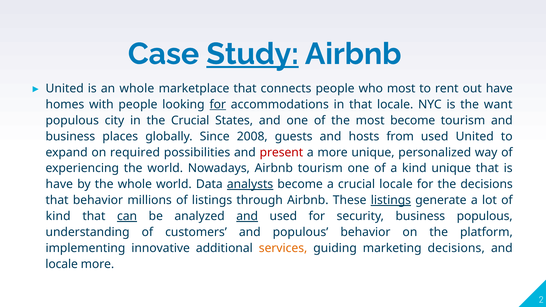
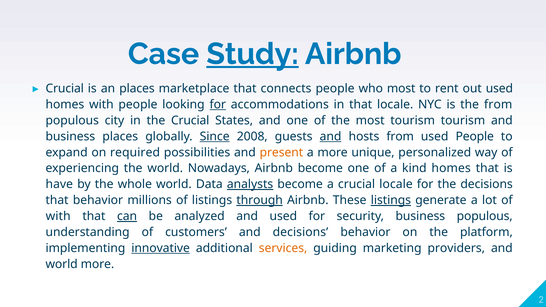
United: United -> Crucial (65, 88)
an whole: whole -> places (137, 88)
out have: have -> used (499, 88)
the want: want -> from (498, 104)
most become: become -> tourism (413, 120)
Since underline: none -> present (215, 136)
and underline: none -> present (331, 136)
used United: United -> People (475, 136)
present colour: red -> orange (281, 152)
Airbnb tourism: tourism -> become (320, 168)
kind unique: unique -> homes (451, 168)
through underline: none -> present (260, 200)
kind: kind -> with (58, 216)
and underline: present -> none (247, 216)
and populous: populous -> decisions (300, 232)
innovative underline: none -> present (161, 248)
marketing decisions: decisions -> providers (456, 248)
locale: locale -> world (62, 264)
